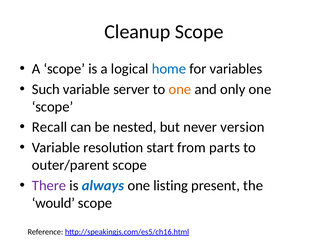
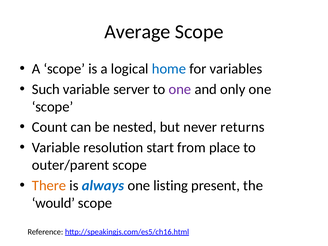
Cleanup: Cleanup -> Average (137, 32)
one colour: orange -> purple (180, 89)
Recall: Recall -> Count (50, 127)
version: version -> returns (242, 127)
parts: parts -> place (225, 148)
There colour: purple -> orange (49, 185)
